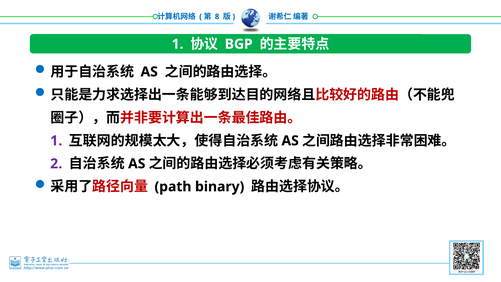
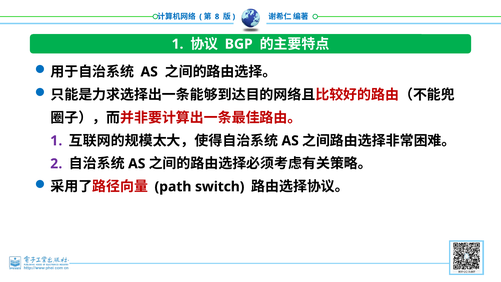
binary: binary -> switch (220, 187)
